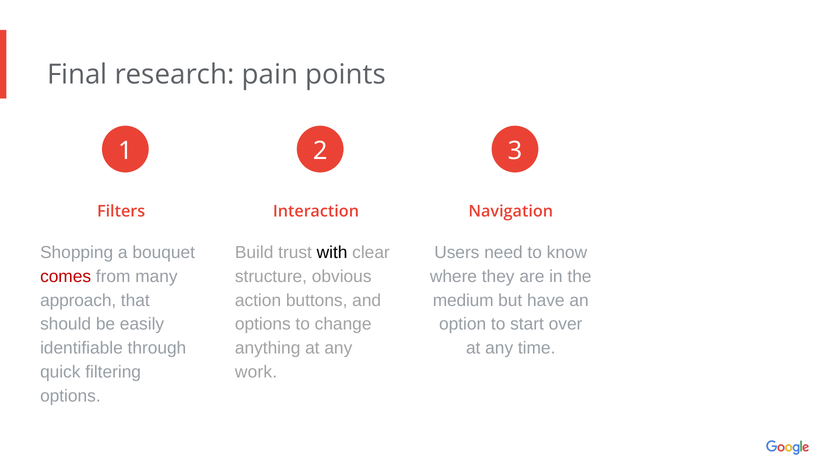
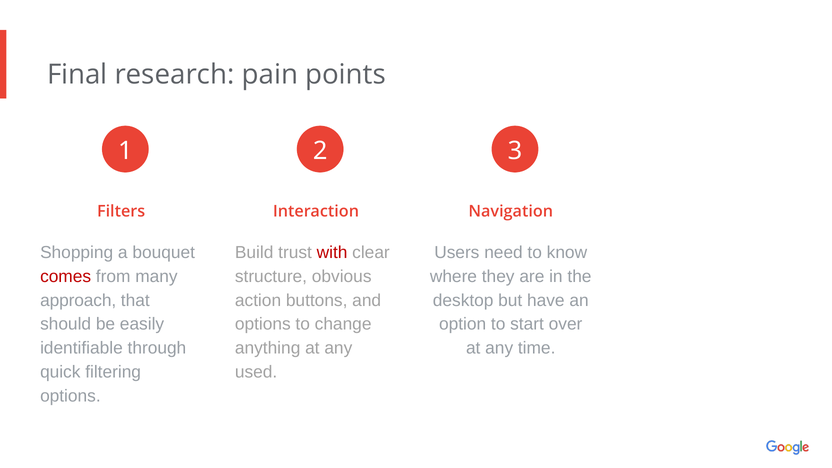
with colour: black -> red (332, 253)
medium: medium -> desktop (463, 300)
work: work -> used (256, 372)
